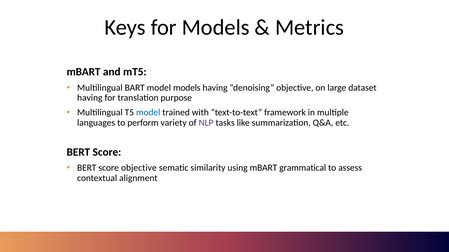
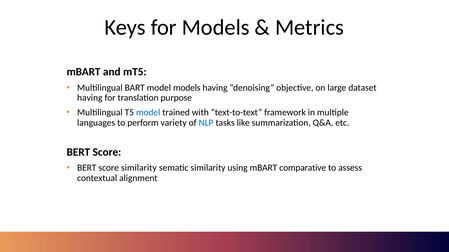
NLP colour: purple -> blue (206, 123)
score objective: objective -> similarity (139, 168)
grammatical: grammatical -> comparative (303, 168)
